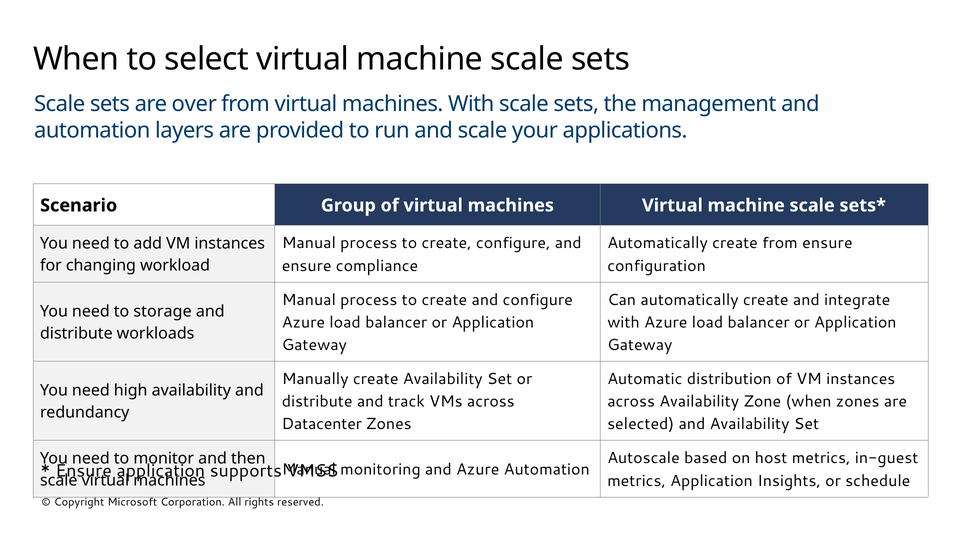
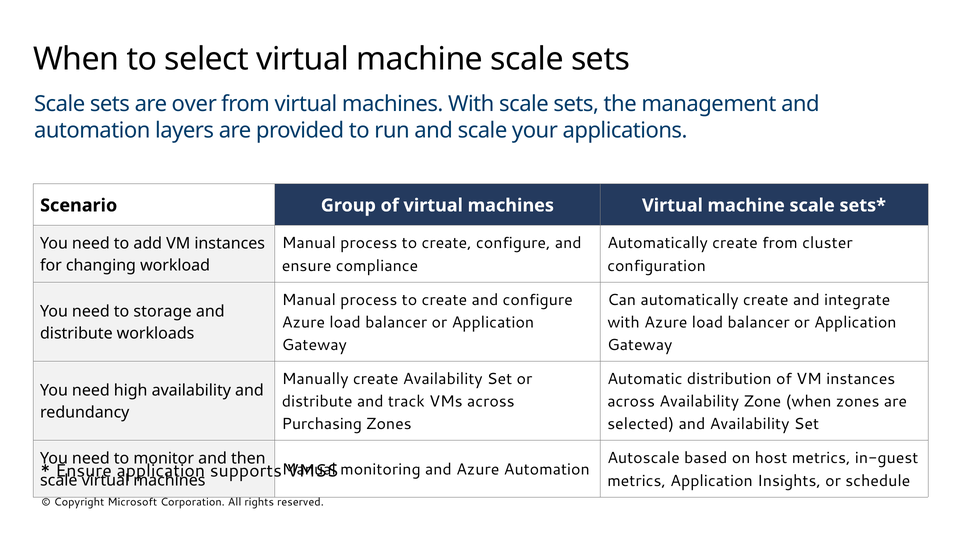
from ensure: ensure -> cluster (827, 243)
Datacenter: Datacenter -> Purchasing (322, 424)
